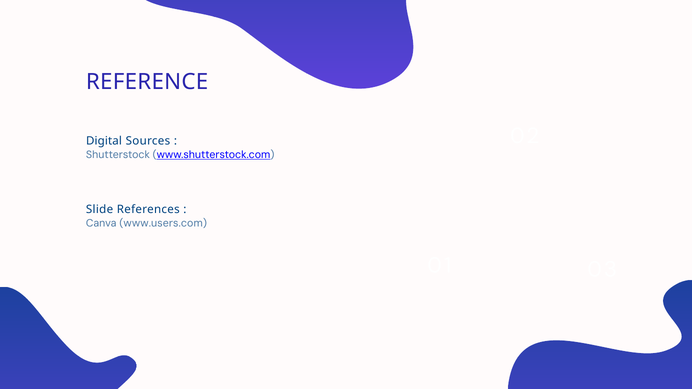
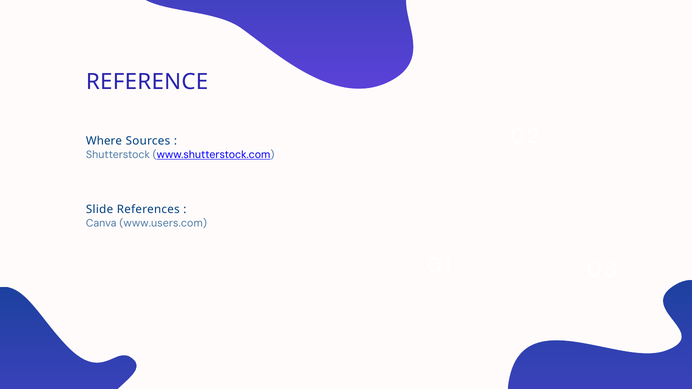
Digital: Digital -> Where (104, 141)
